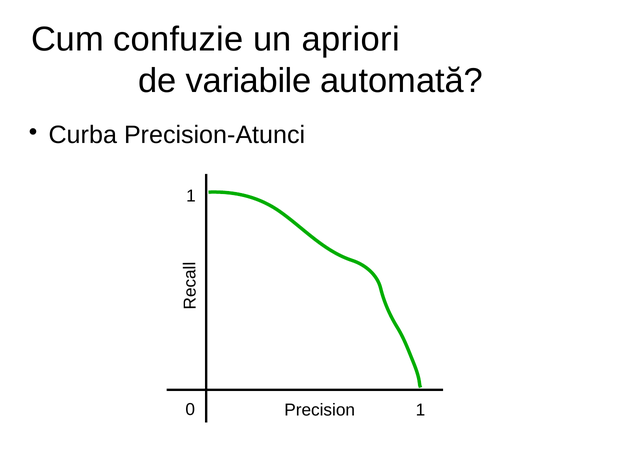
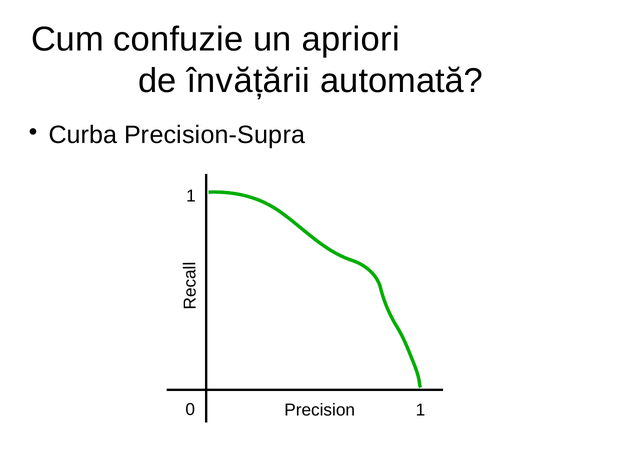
variabile: variabile -> învățării (248, 81)
Precision-Atunci: Precision-Atunci -> Precision-Supra (215, 135)
